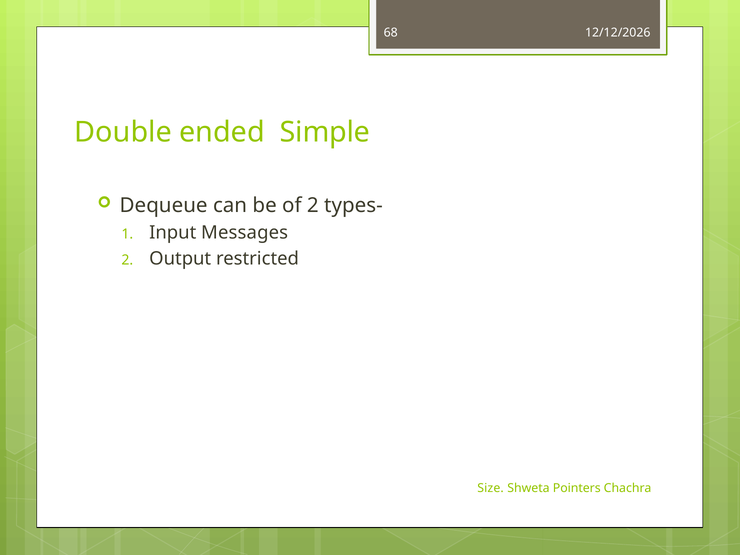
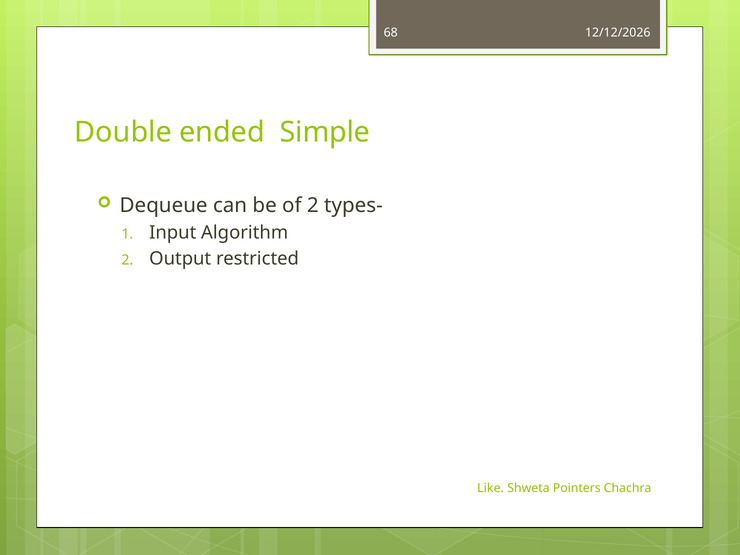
Messages: Messages -> Algorithm (245, 233)
Size: Size -> Like (491, 488)
